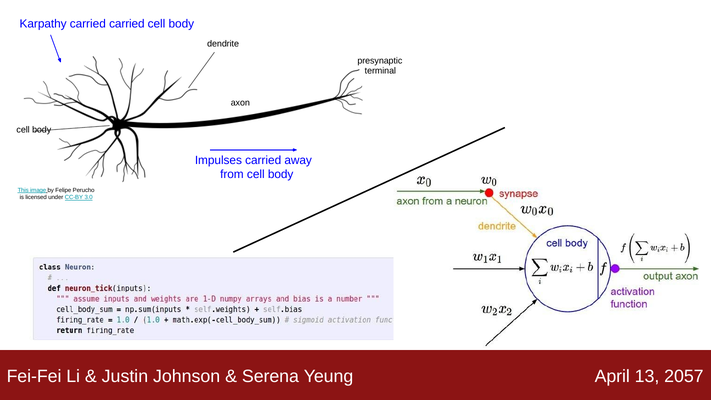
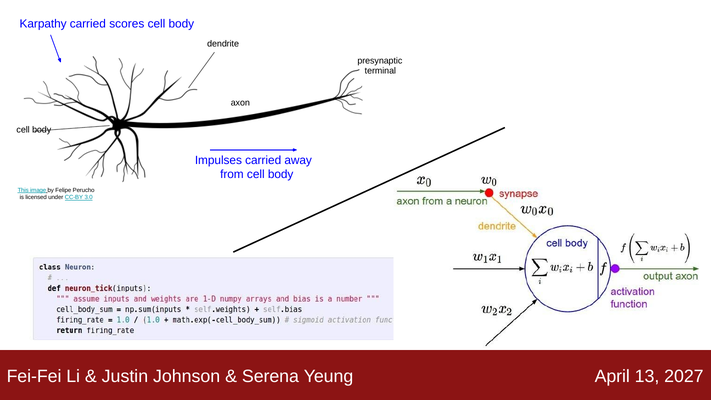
carried carried: carried -> scores (127, 24)
2057: 2057 -> 2027 (684, 376)
